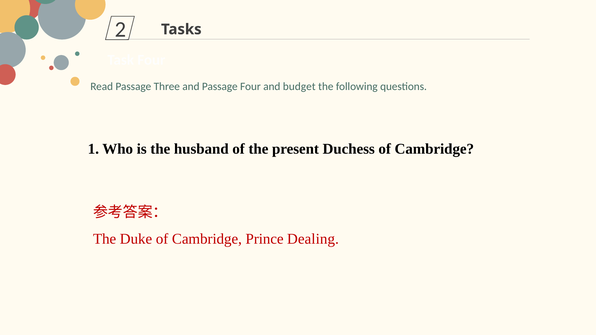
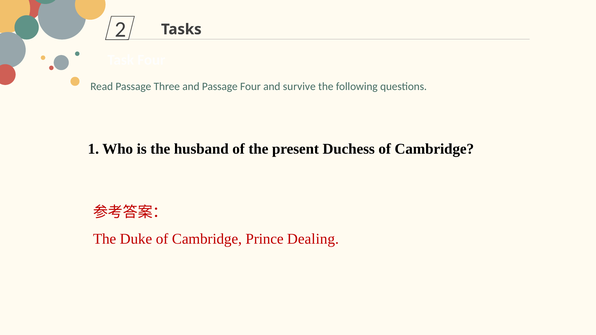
budget: budget -> survive (299, 87)
